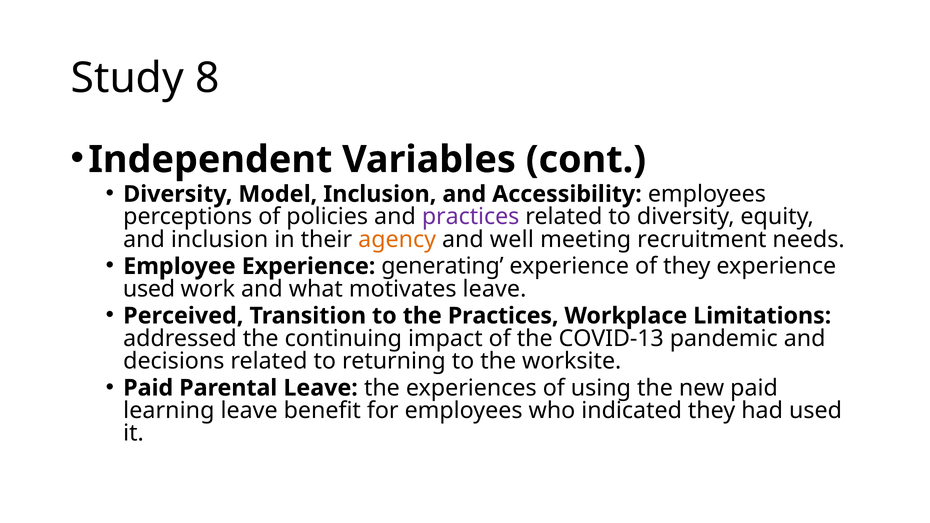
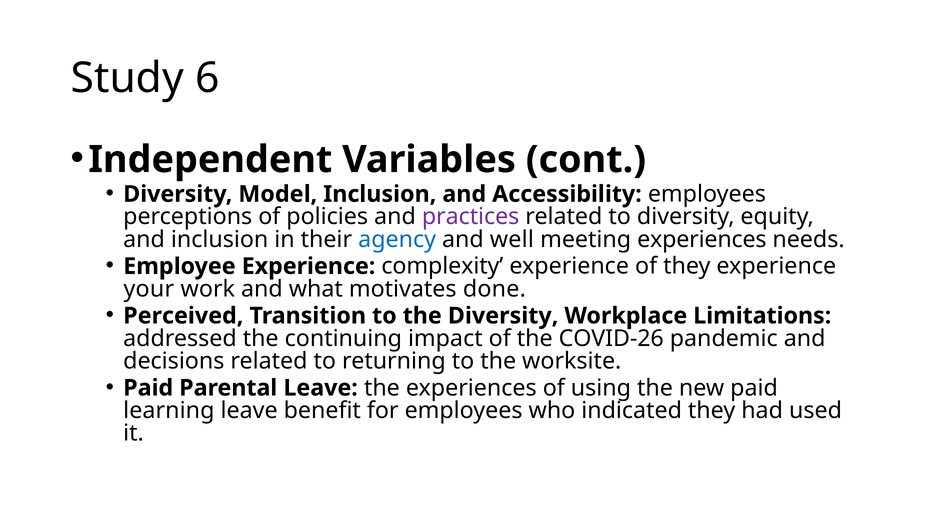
8: 8 -> 6 (207, 78)
agency colour: orange -> blue (397, 239)
meeting recruitment: recruitment -> experiences (702, 239)
generating: generating -> complexity (442, 266)
used: used -> your (149, 289)
motivates leave: leave -> done (494, 289)
the Practices: Practices -> Diversity (503, 316)
COVID-13: COVID-13 -> COVID-26 (611, 338)
